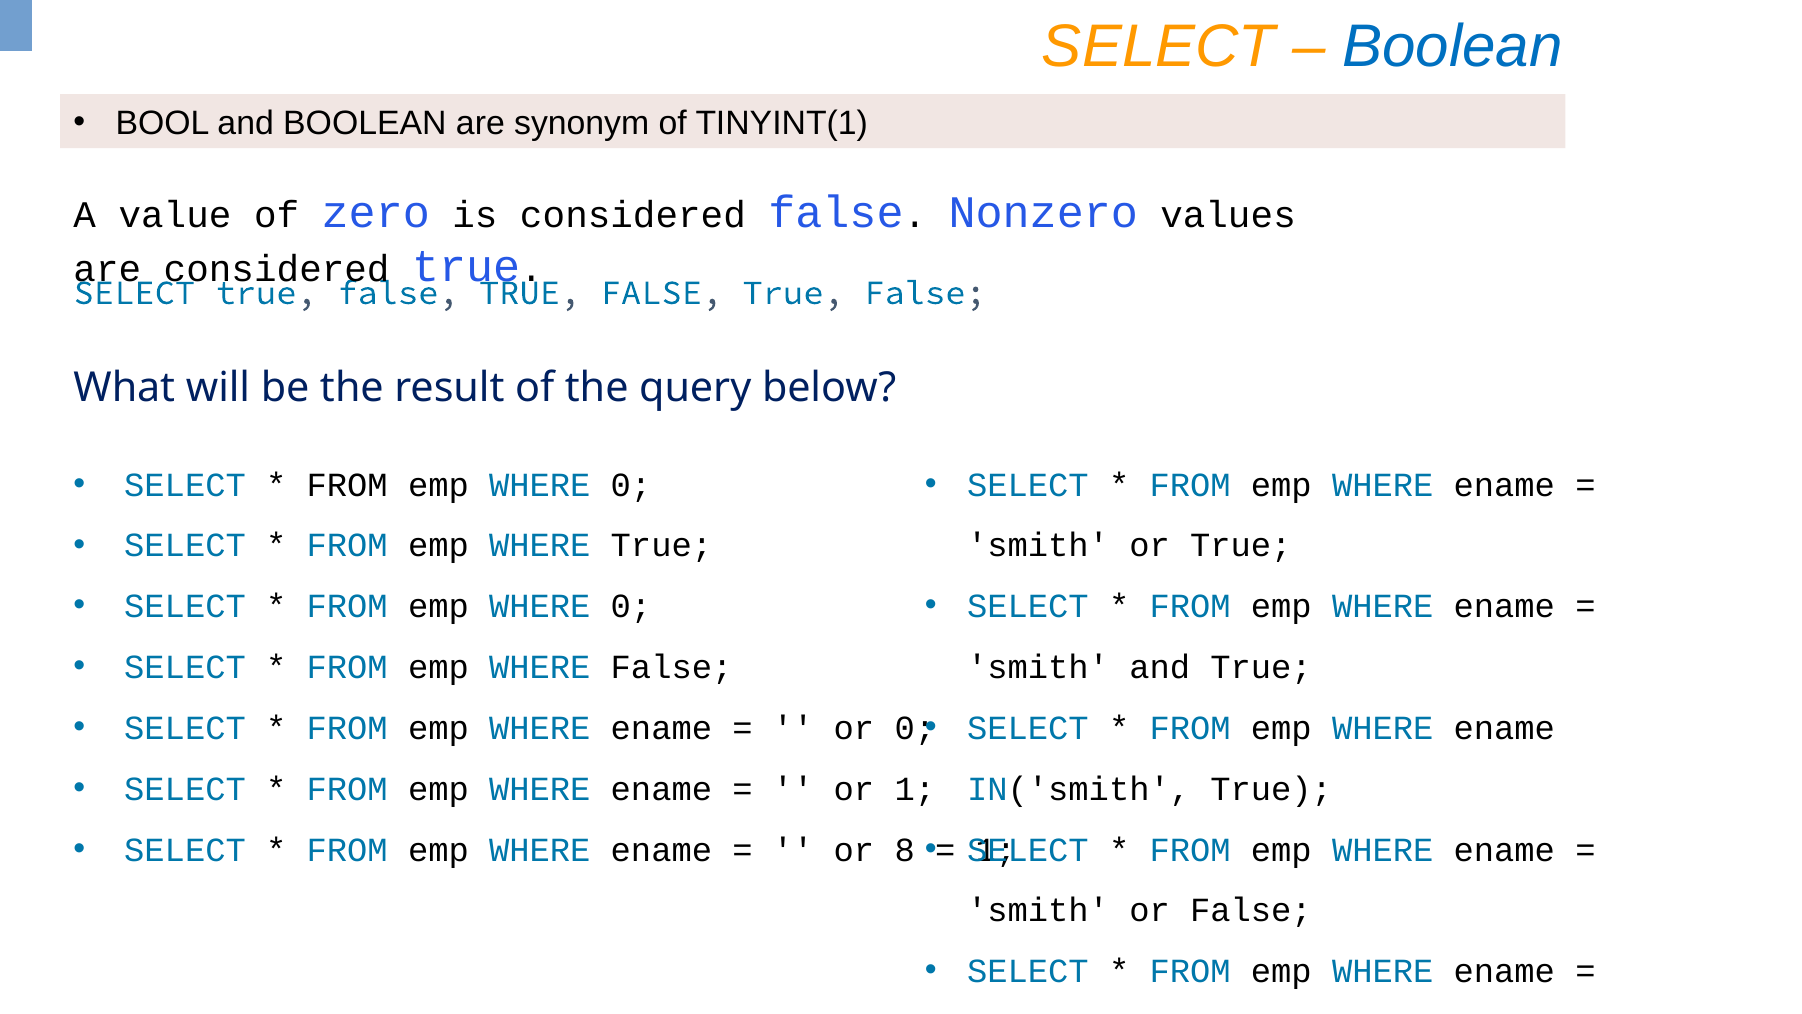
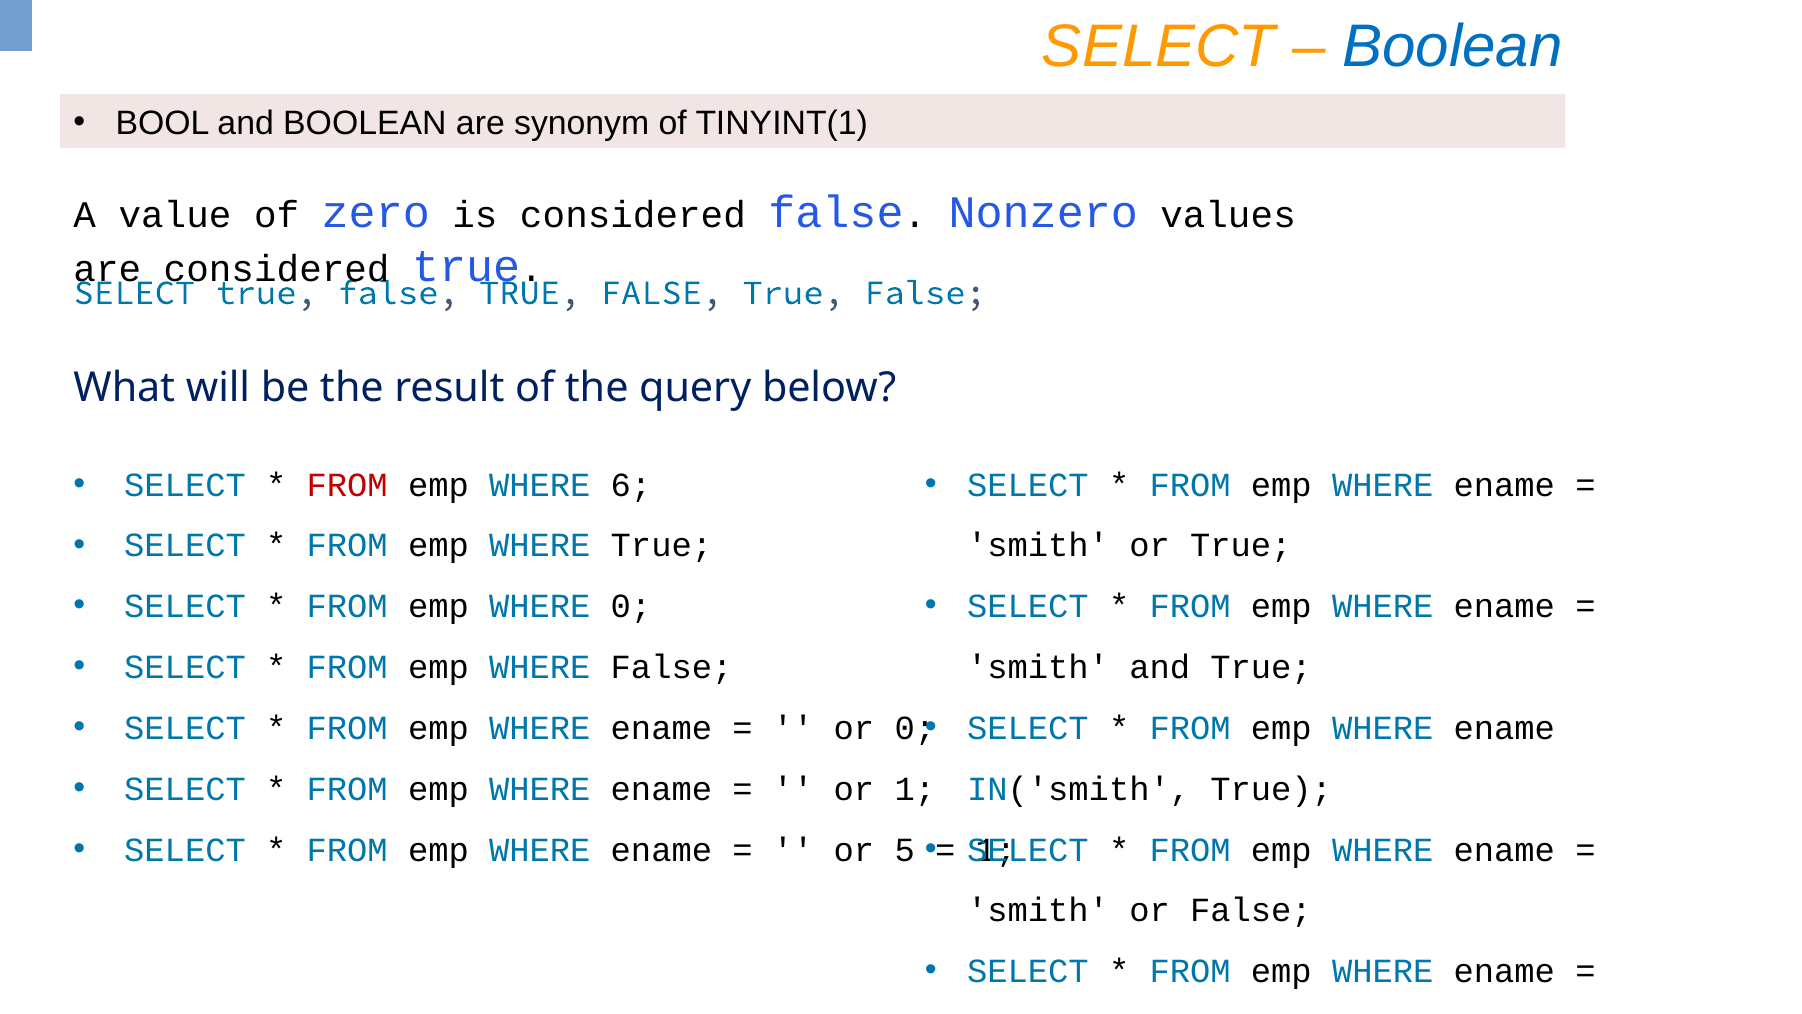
FROM colour: black -> red (347, 485)
0: 0 -> 6 (631, 485)
8: 8 -> 5 (905, 850)
